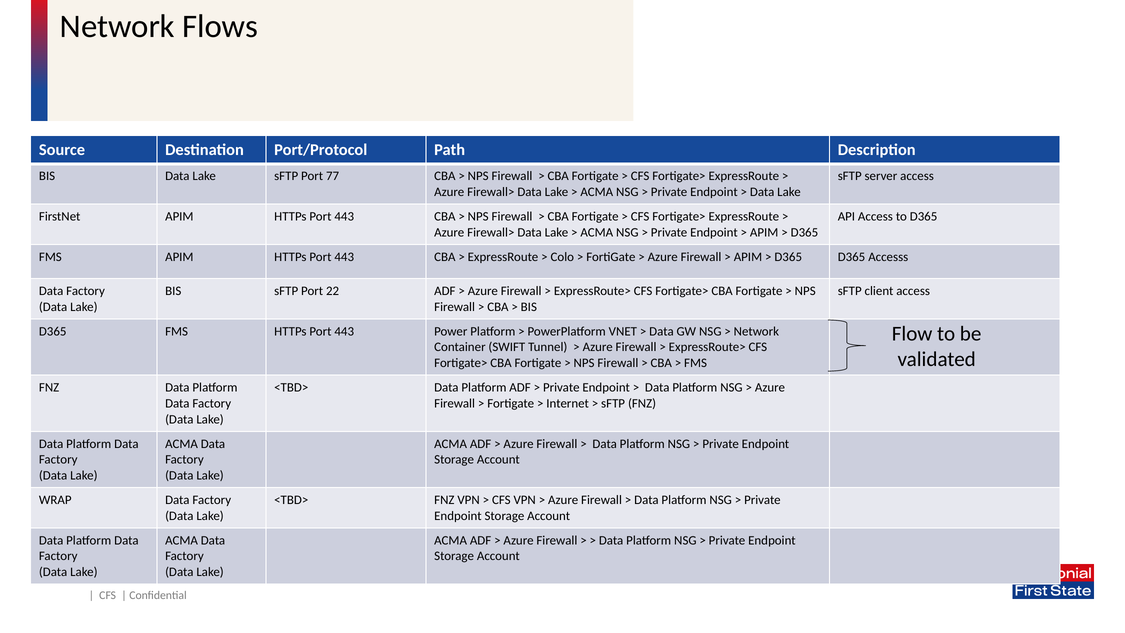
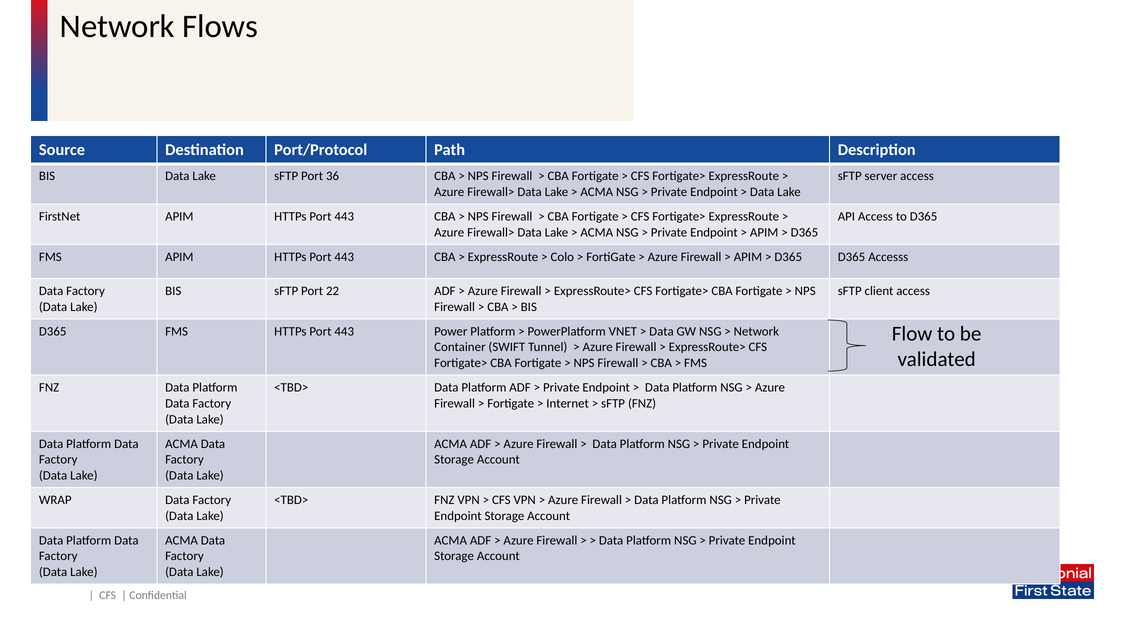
77: 77 -> 36 (333, 176)
